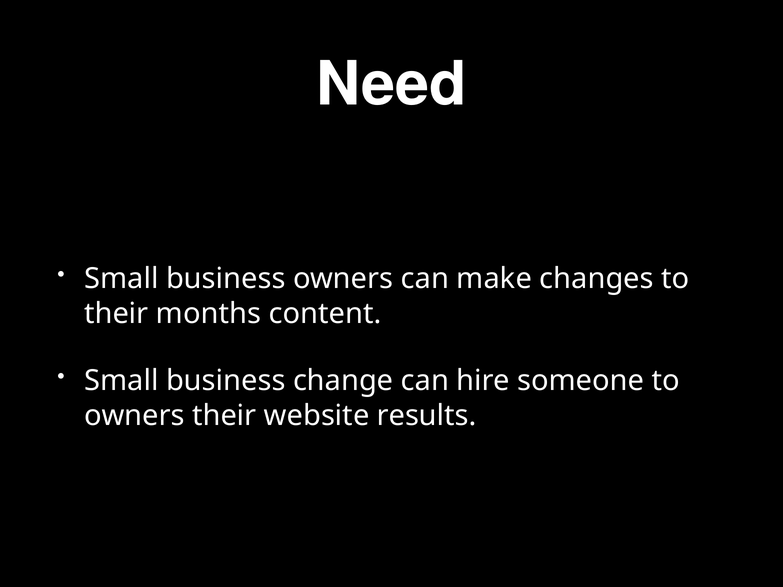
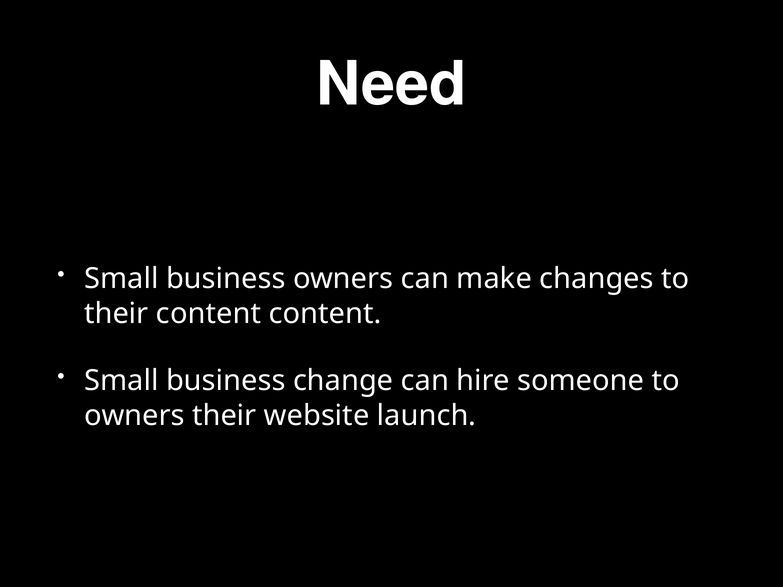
their months: months -> content (209, 314)
results: results -> launch (427, 416)
